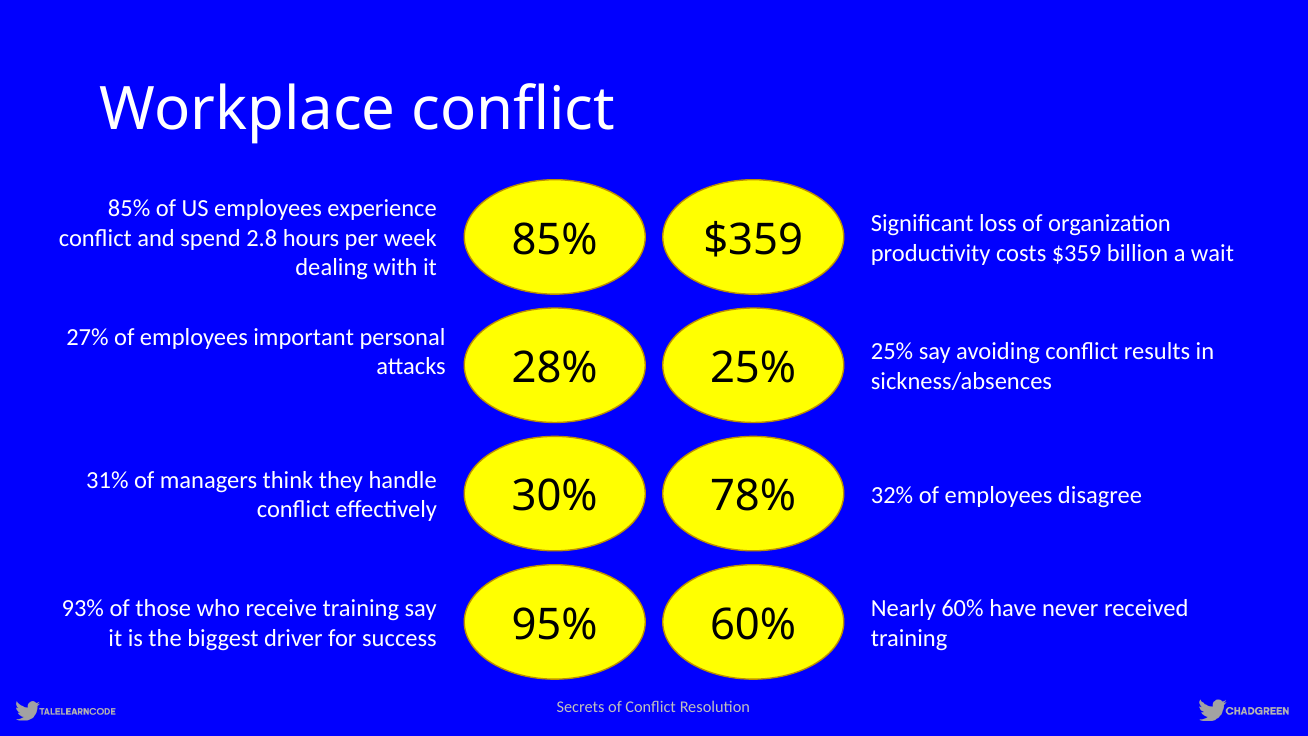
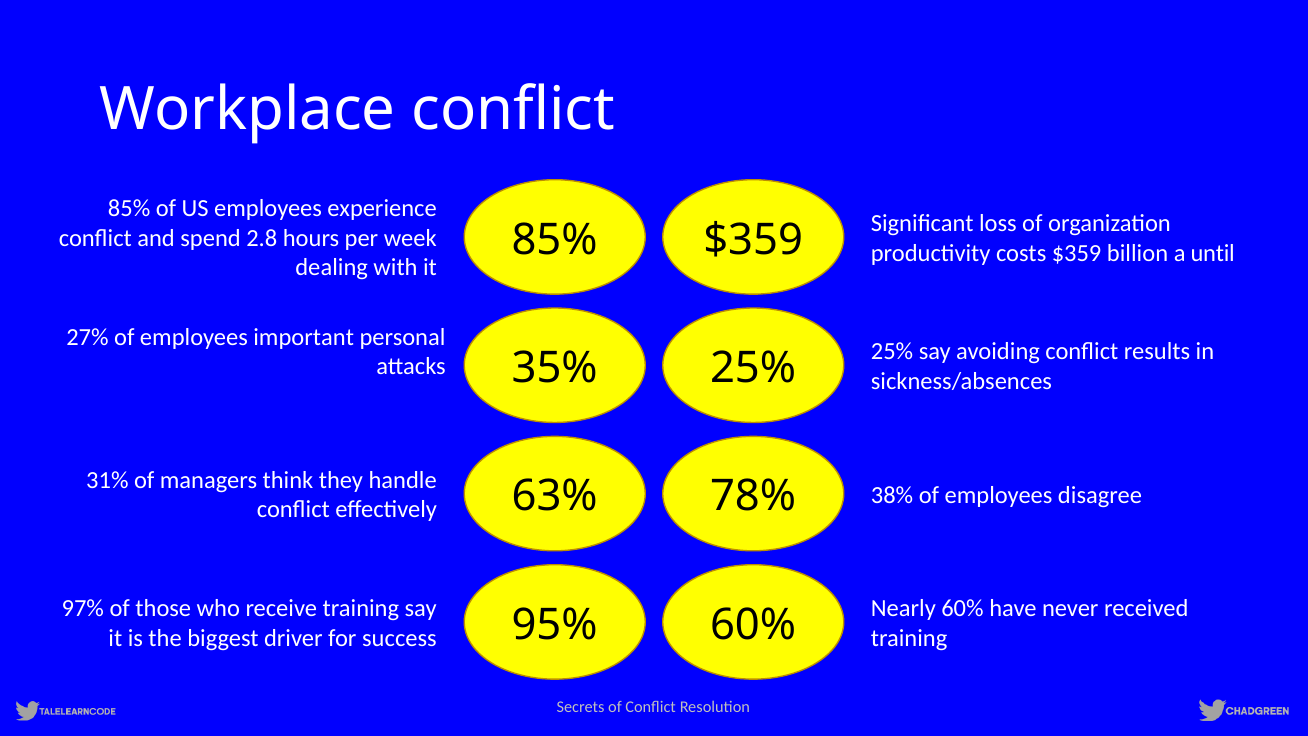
wait: wait -> until (1213, 253)
28%: 28% -> 35% (555, 368)
30%: 30% -> 63% (555, 496)
32%: 32% -> 38% (892, 495)
93%: 93% -> 97% (83, 608)
